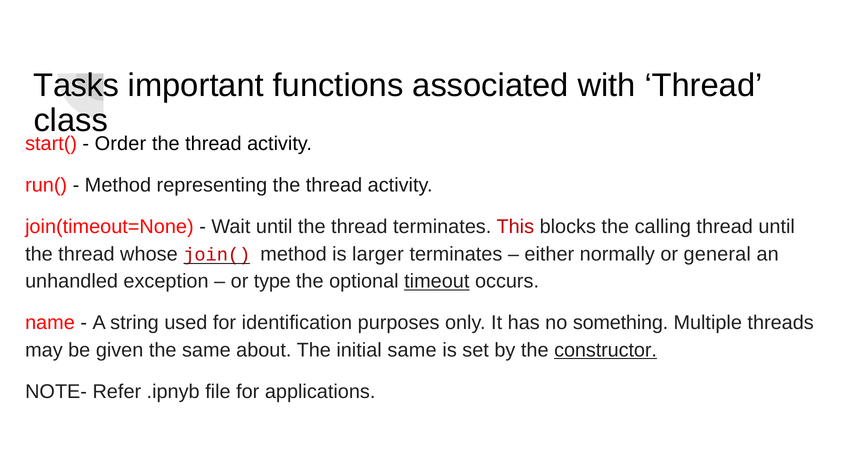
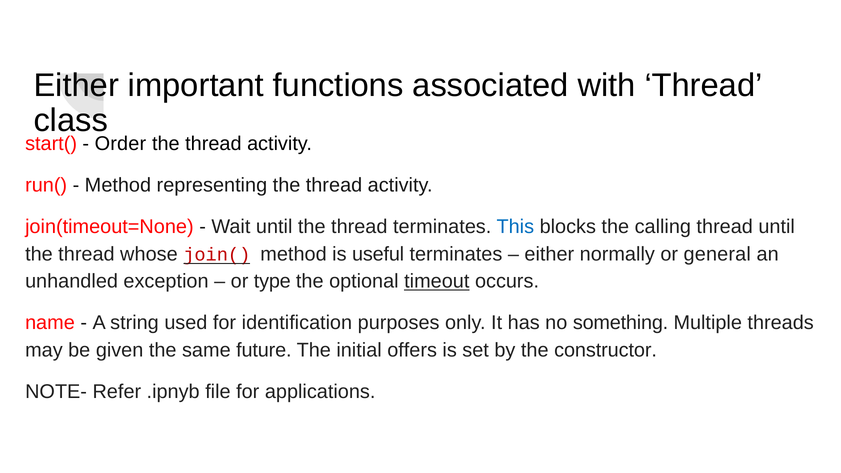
Tasks: Tasks -> Either (76, 85)
This colour: red -> blue (515, 227)
larger: larger -> useful (378, 254)
about: about -> future (264, 350)
initial same: same -> offers (412, 350)
constructor underline: present -> none (606, 350)
